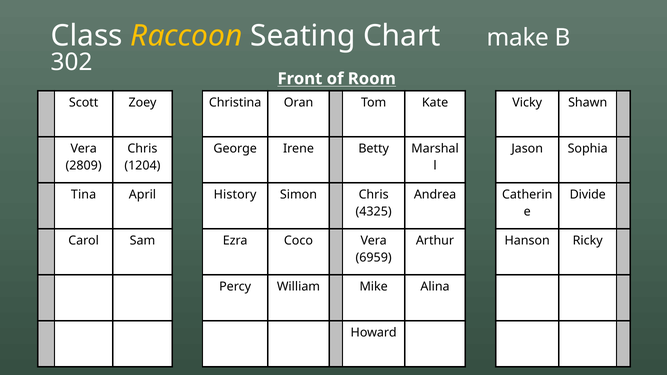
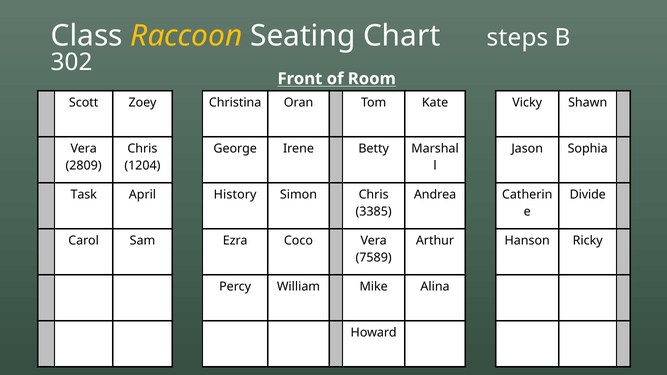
make: make -> steps (518, 38)
Tina: Tina -> Task (84, 195)
4325: 4325 -> 3385 (374, 212)
6959: 6959 -> 7589 (374, 258)
